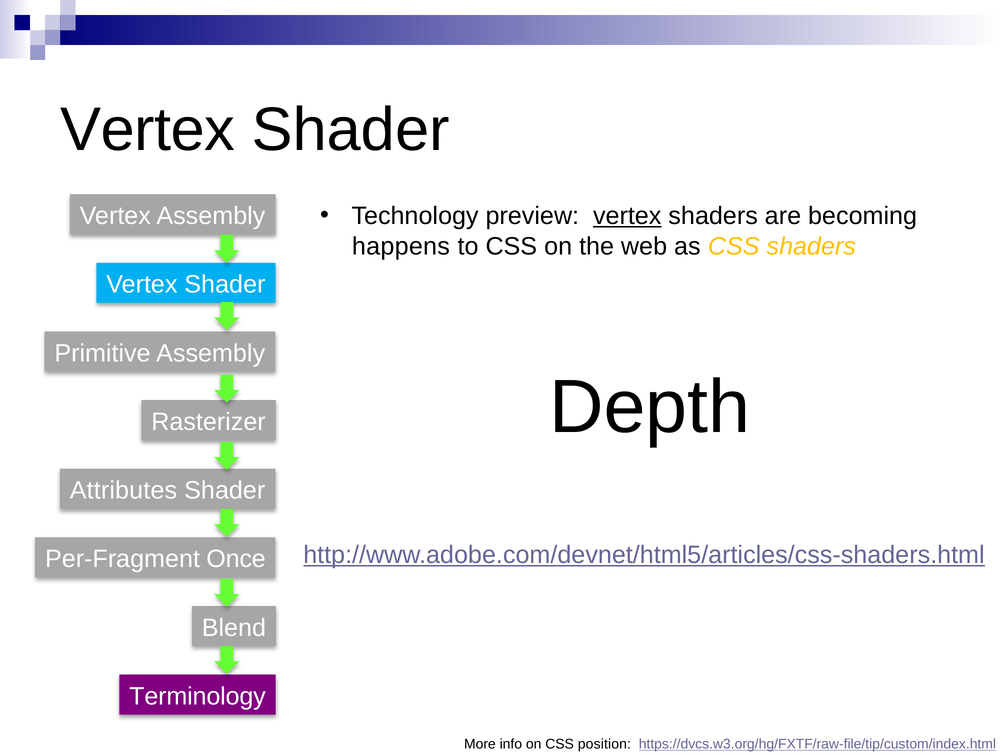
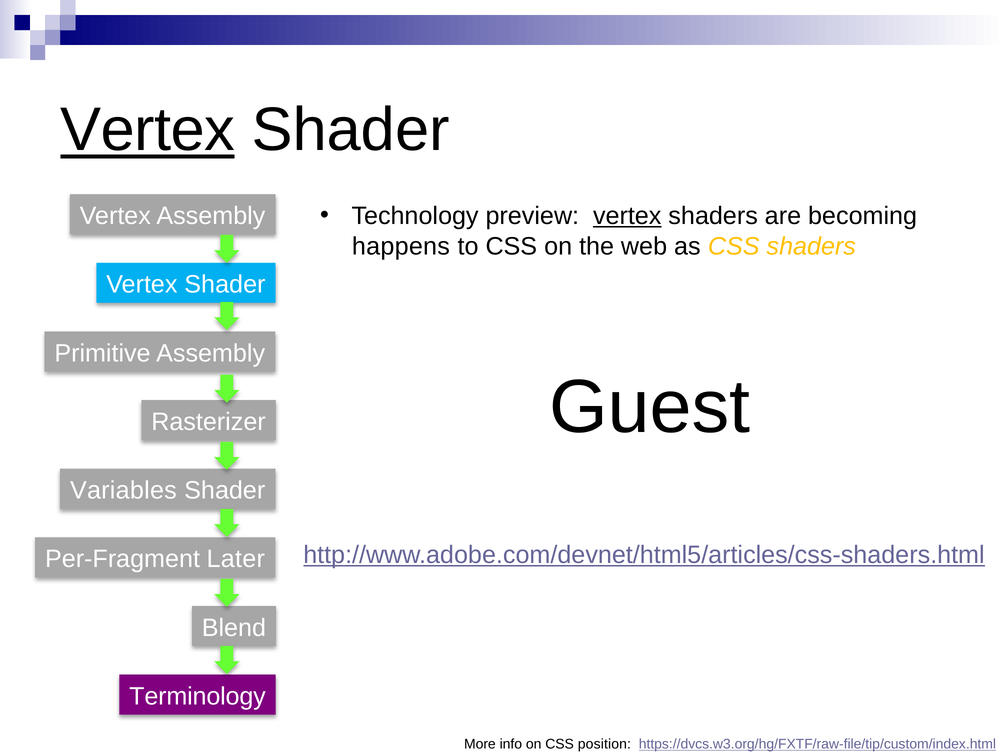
Vertex underline: none -> present (148, 130)
Depth: Depth -> Guest (650, 407)
Attributes: Attributes -> Variables (123, 490)
Once: Once -> Later (236, 559)
